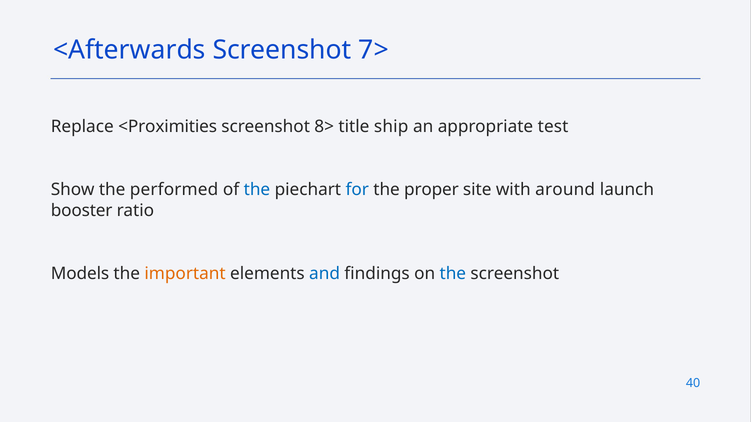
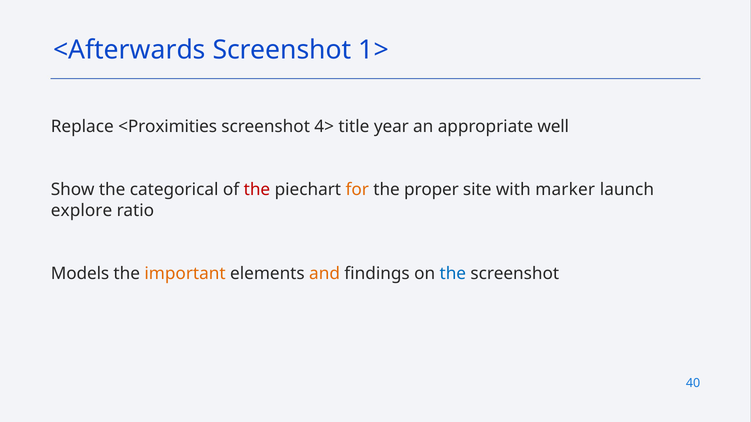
7>: 7> -> 1> (374, 50)
8>: 8> -> 4> (324, 127)
ship: ship -> year (391, 127)
test: test -> well (553, 127)
performed: performed -> categorical (174, 190)
the colour: blue -> red (257, 190)
for colour: blue -> orange (357, 190)
around: around -> marker (565, 190)
booster: booster -> explore (82, 211)
and colour: blue -> orange (325, 274)
